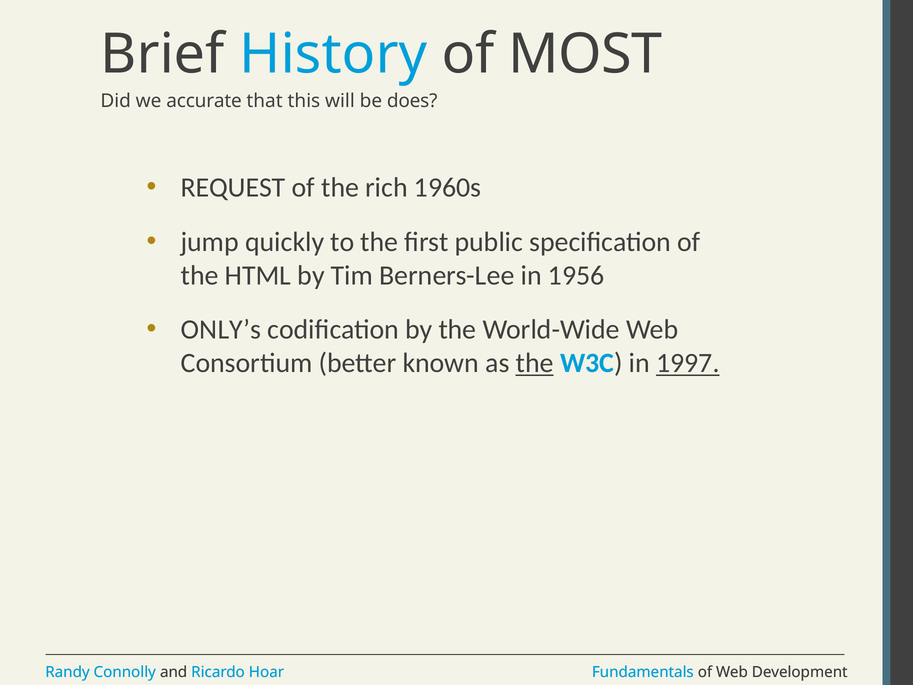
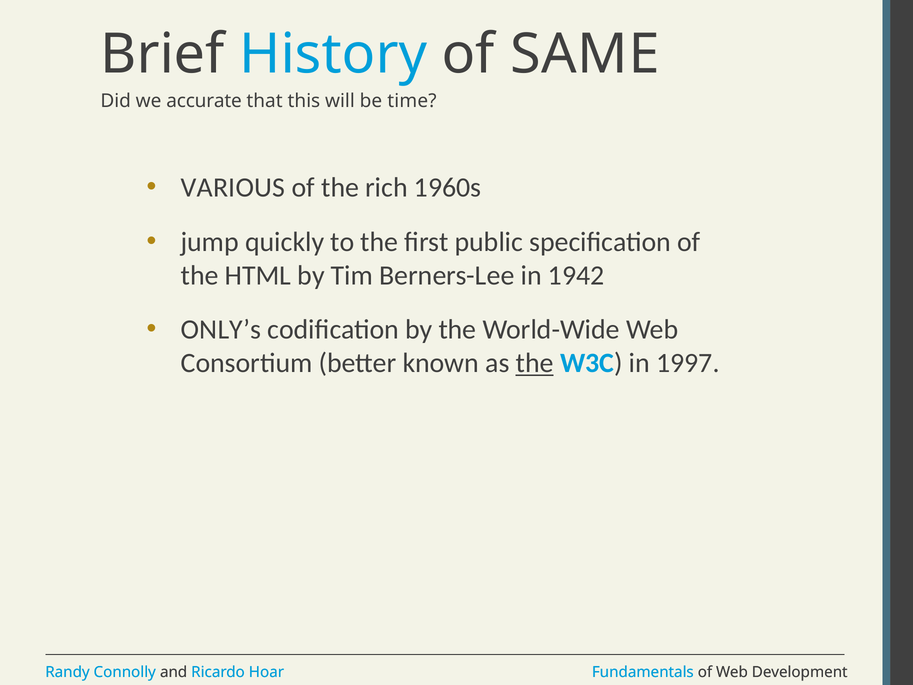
MOST: MOST -> SAME (585, 54)
does: does -> time (412, 101)
REQUEST: REQUEST -> VARIOUS (233, 188)
1956: 1956 -> 1942 (576, 275)
1997 underline: present -> none (688, 363)
